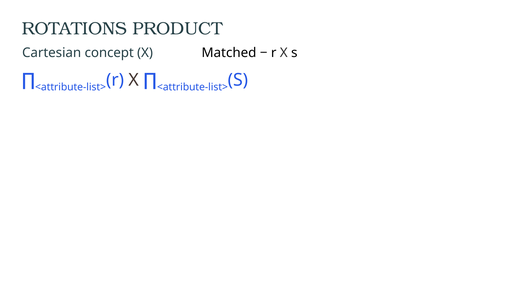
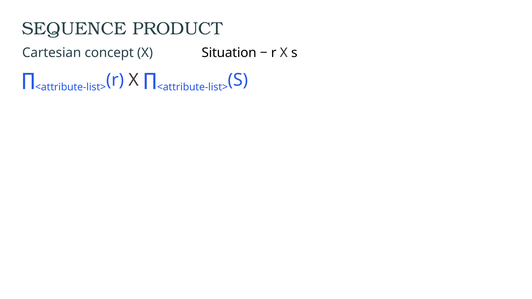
ROTATIONS: ROTATIONS -> SEQUENCE (74, 29)
Matched: Matched -> Situation (229, 53)
